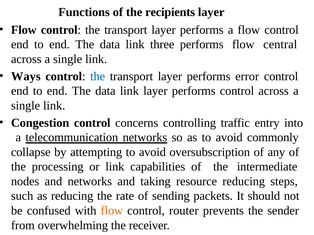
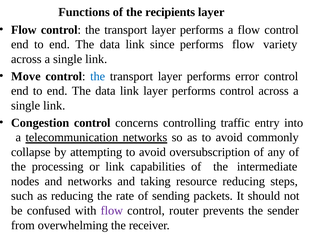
three: three -> since (162, 45)
central: central -> variety (280, 45)
Ways: Ways -> Move (26, 76)
flow colour: orange -> purple (112, 211)
